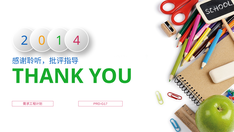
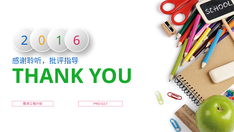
4: 4 -> 6 (77, 40)
